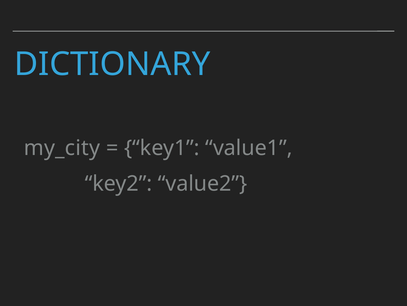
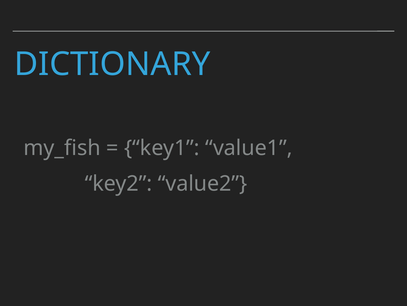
my_city: my_city -> my_fish (62, 148)
